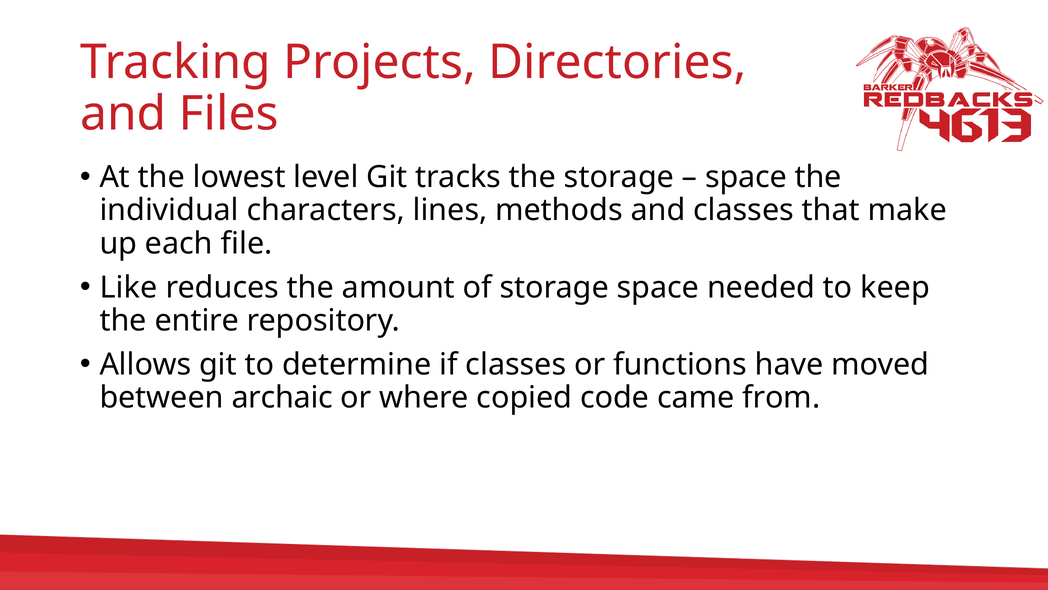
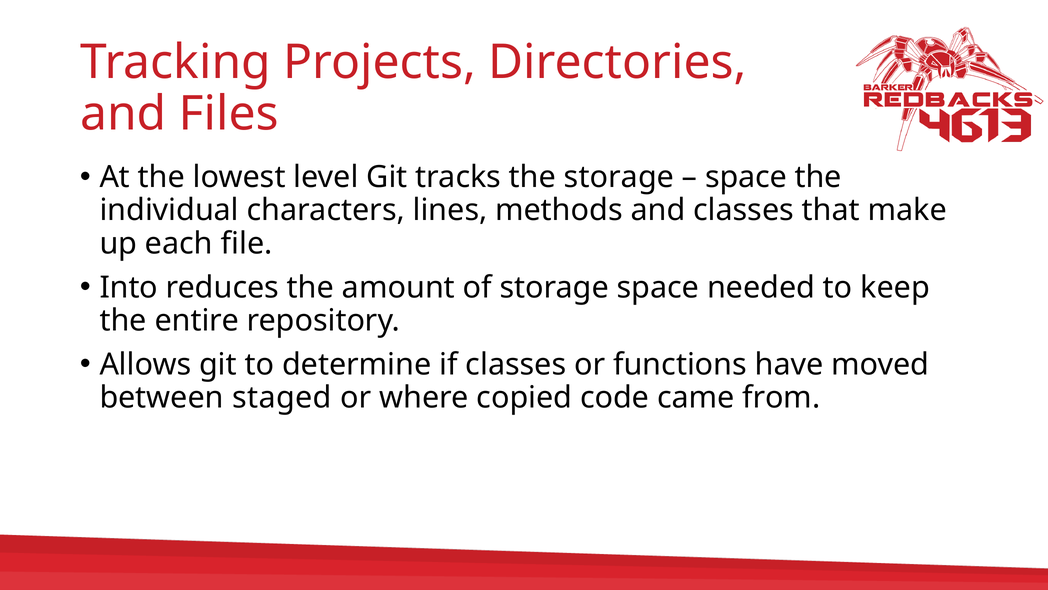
Like: Like -> Into (129, 287)
archaic: archaic -> staged (282, 397)
